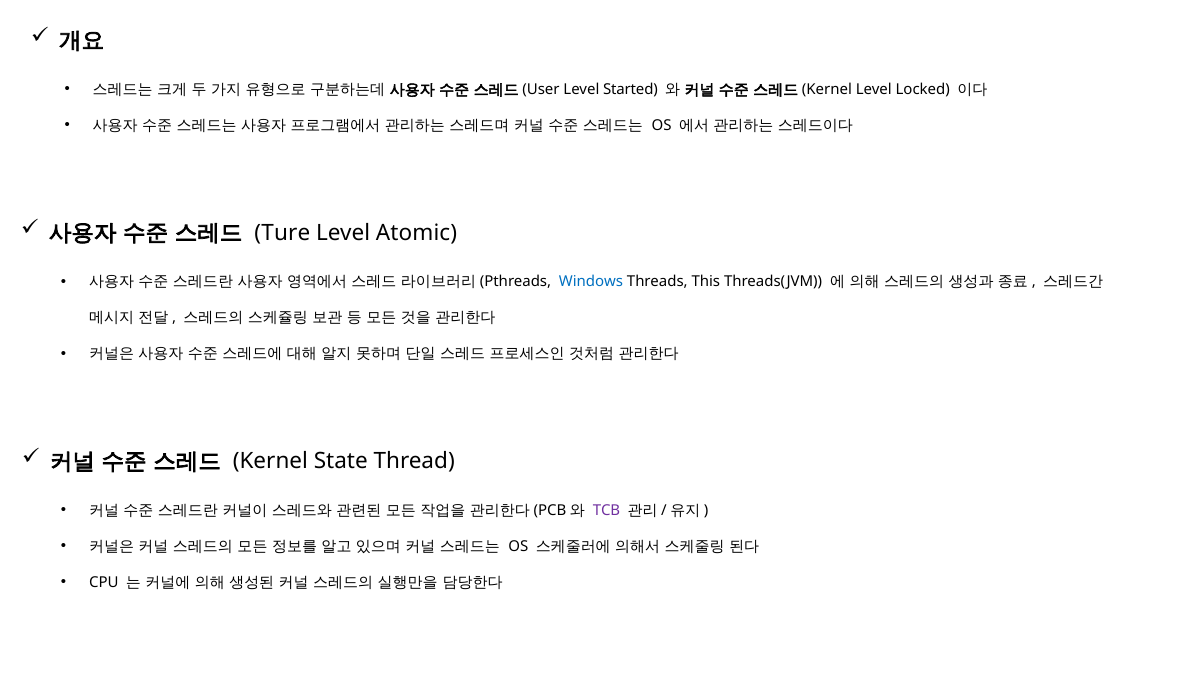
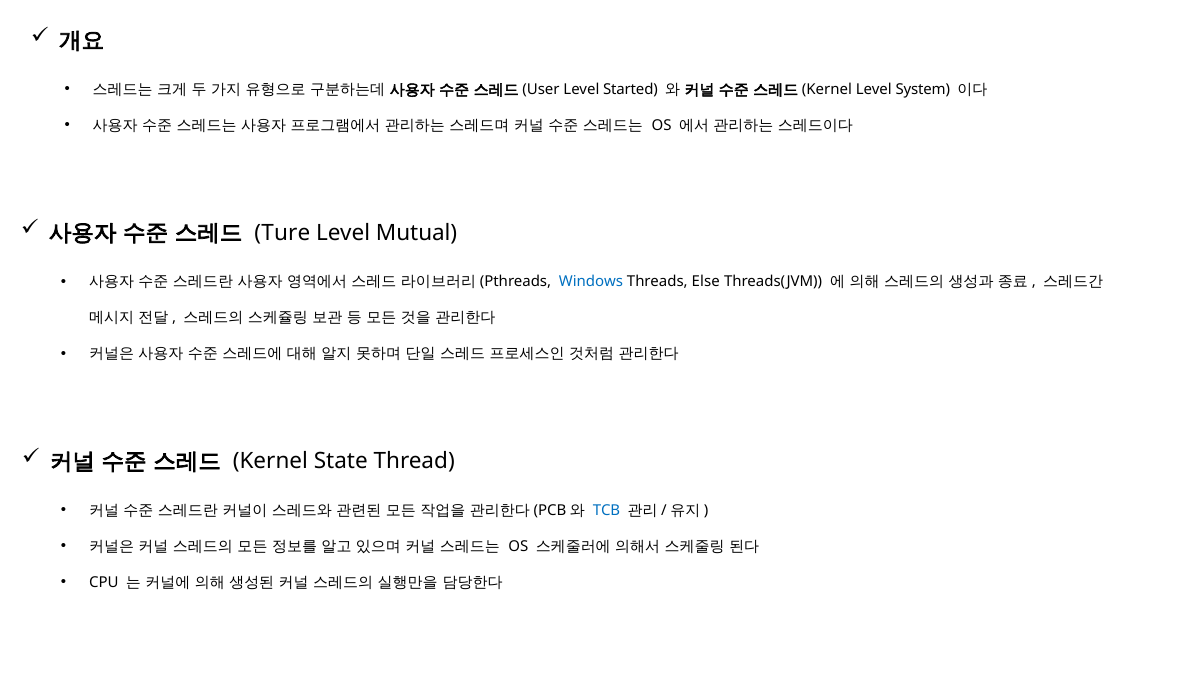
Locked: Locked -> System (923, 90)
Atomic: Atomic -> Mutual (417, 233)
This: This -> Else (706, 282)
TCB colour: purple -> blue (607, 511)
